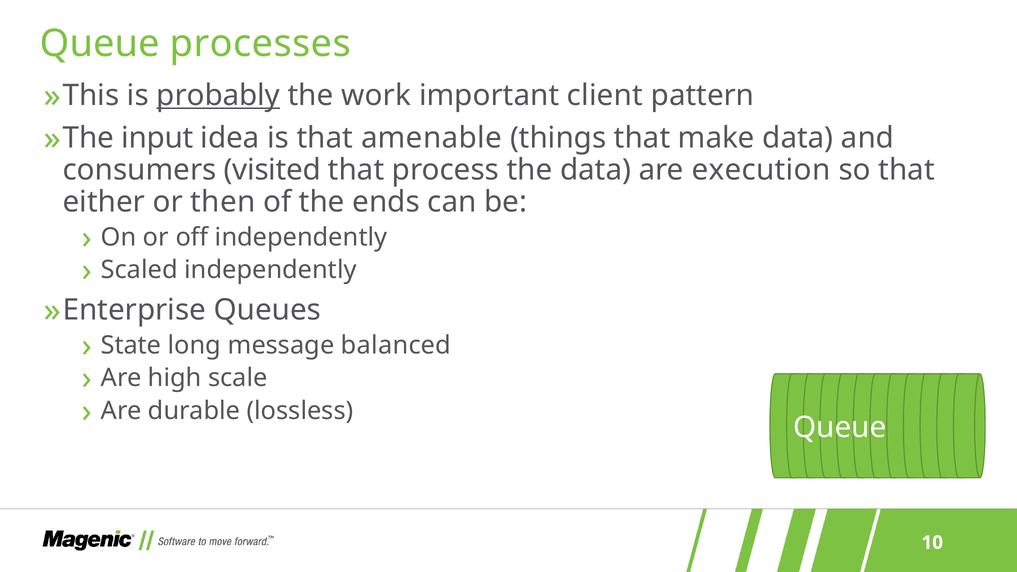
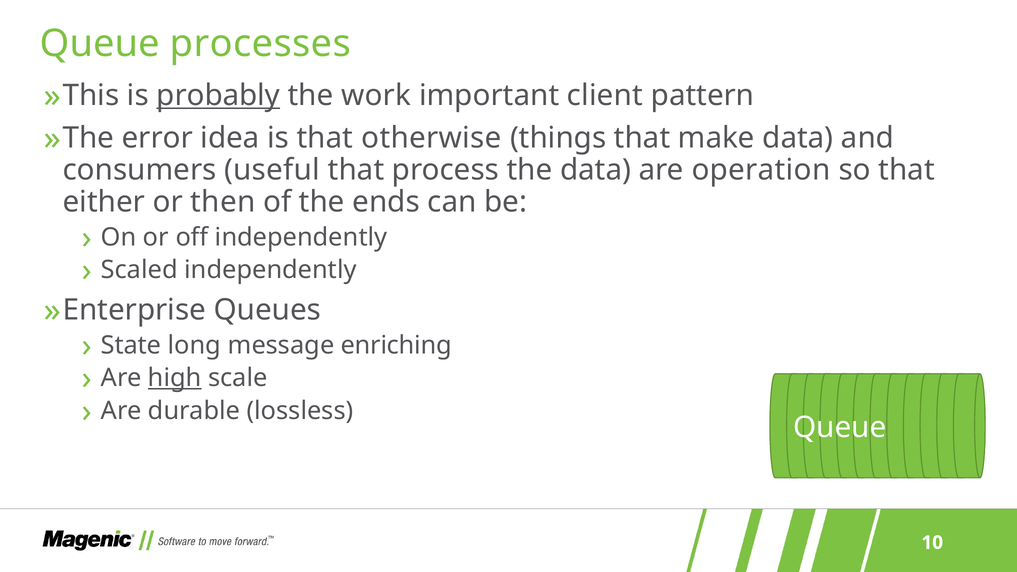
input: input -> error (157, 138)
amenable: amenable -> otherwise (431, 138)
visited: visited -> useful (272, 170)
execution: execution -> operation (761, 170)
balanced: balanced -> enriching (396, 345)
high underline: none -> present (175, 378)
